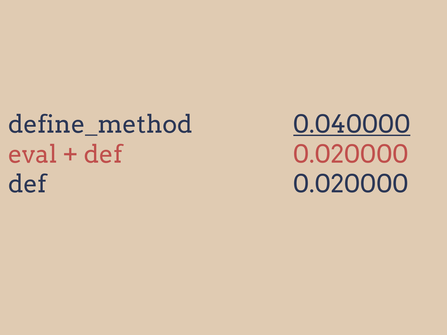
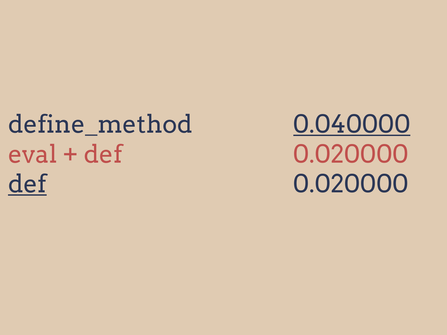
def underline: none -> present (27, 184)
